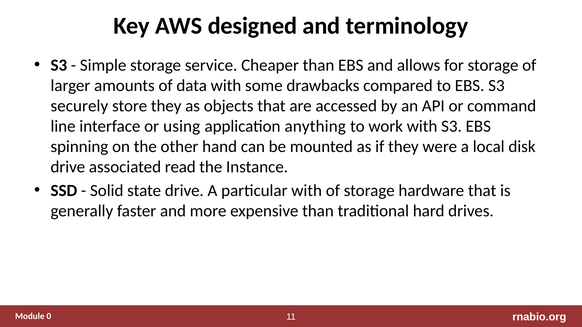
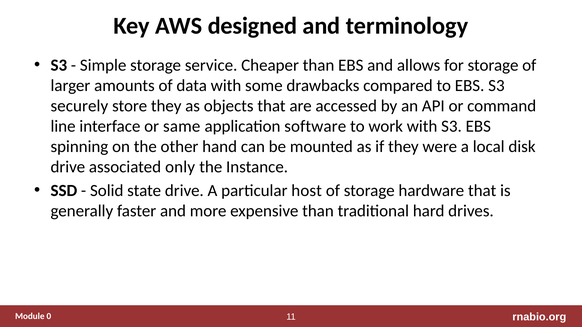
using: using -> same (182, 126)
anything: anything -> software (315, 126)
read: read -> only (180, 167)
particular with: with -> host (307, 191)
